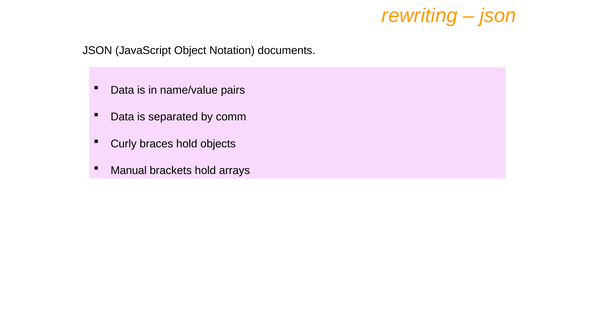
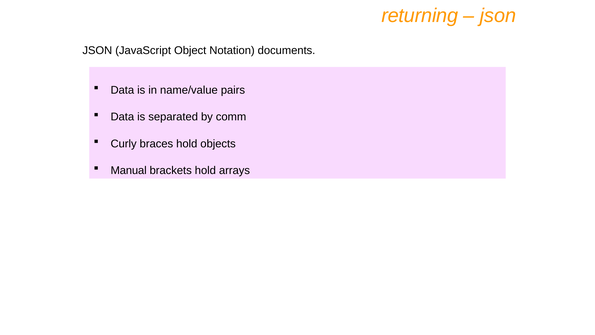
rewriting: rewriting -> returning (420, 15)
